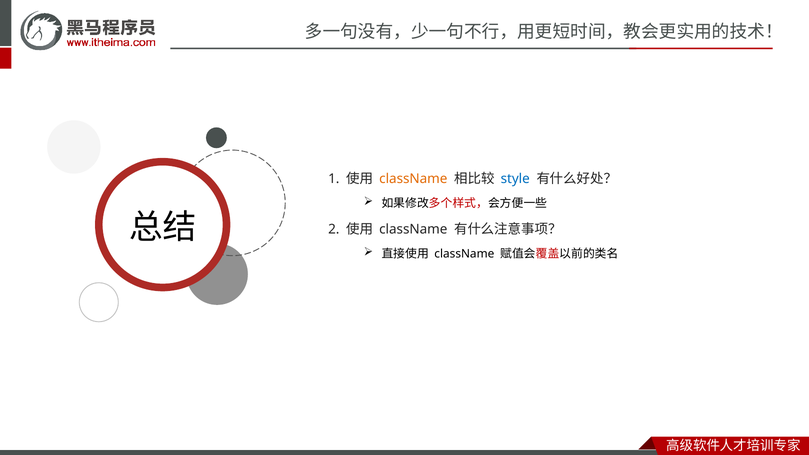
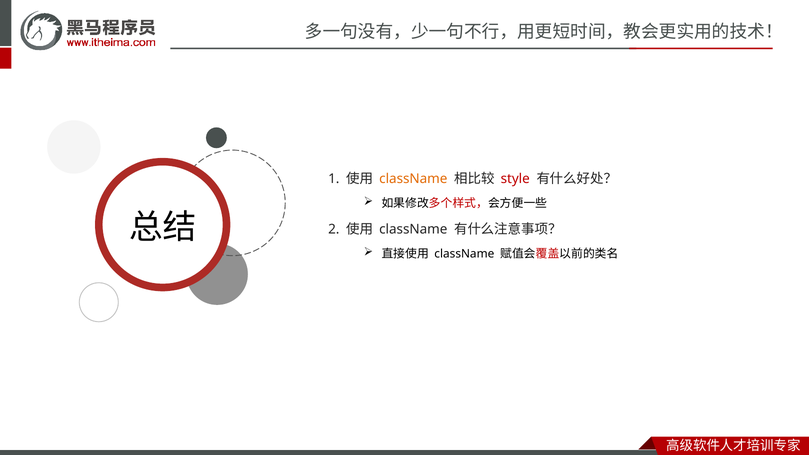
style colour: blue -> red (515, 179)
